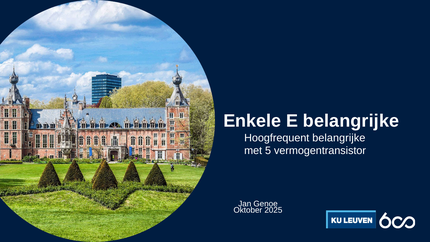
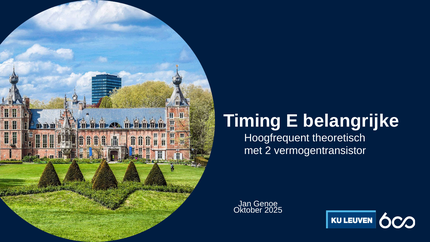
Enkele: Enkele -> Timing (252, 121)
Hoogfrequent belangrijke: belangrijke -> theoretisch (339, 138)
5: 5 -> 2 (268, 151)
